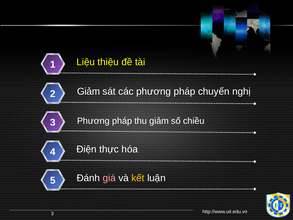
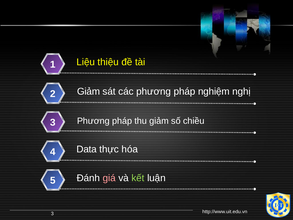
chuyến: chuyến -> nghiệm (214, 91)
Điện: Điện -> Data (87, 149)
kết colour: yellow -> light green (138, 178)
